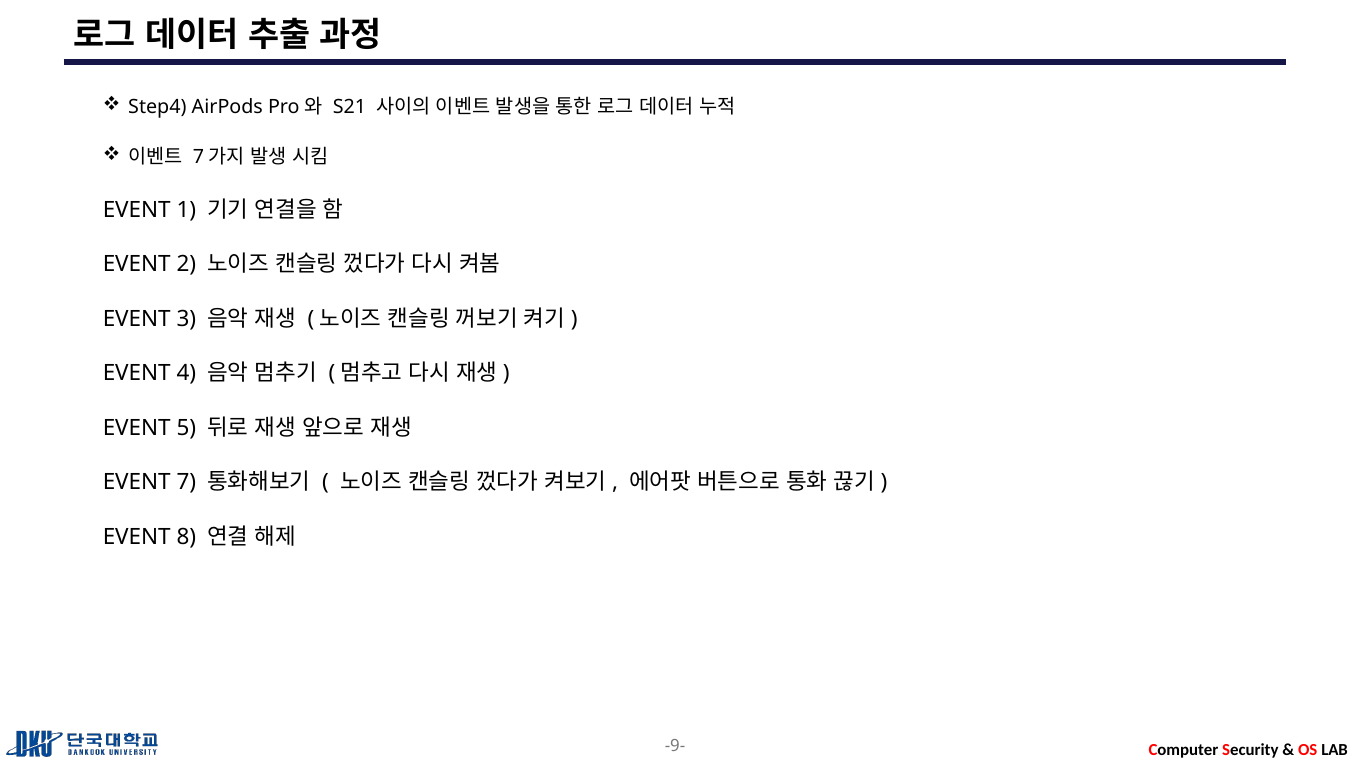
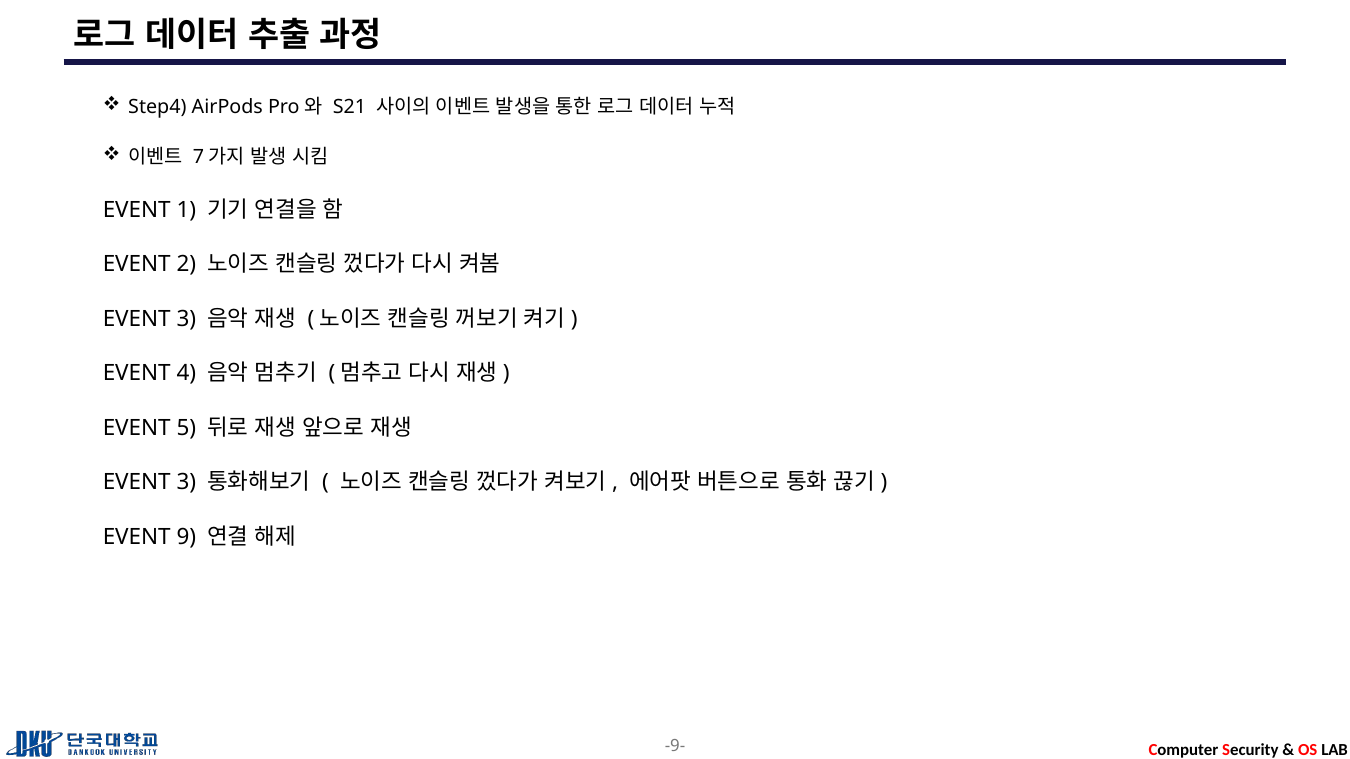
7: 7 -> 3 (186, 483)
8: 8 -> 9 (186, 537)
